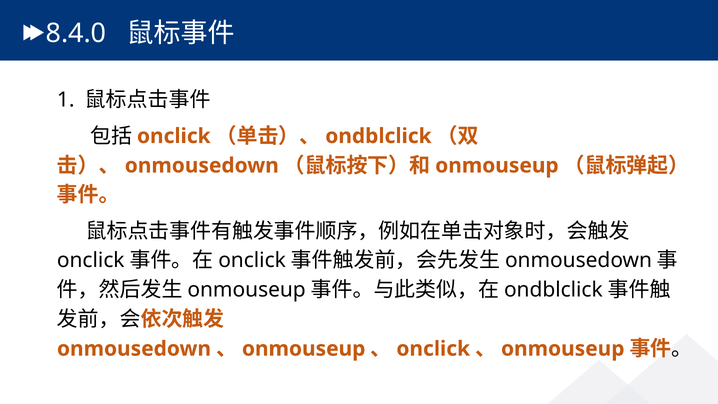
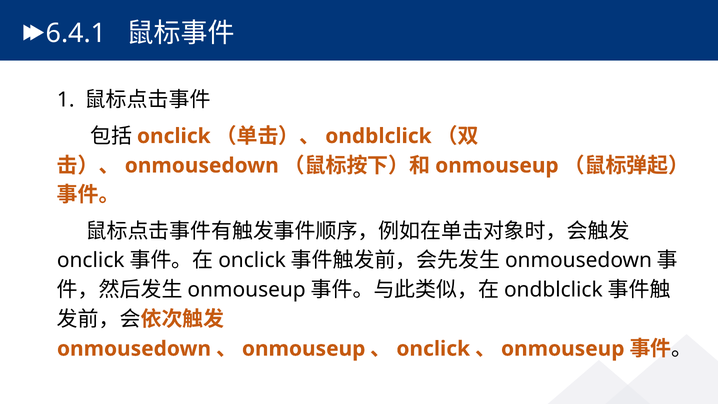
8.4.0: 8.4.0 -> 6.4.1 (76, 33)
